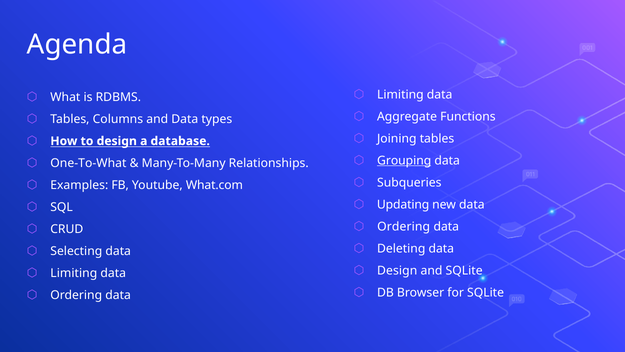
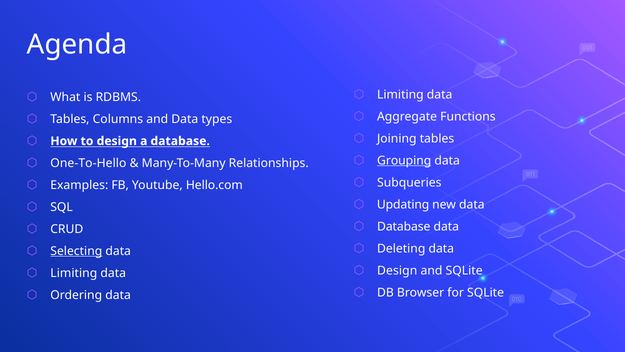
One-To-What: One-To-What -> One-To-Hello (88, 163)
What.com: What.com -> Hello.com (214, 185)
Ordering: Ordering -> Database (404, 226)
Selecting underline: none -> present (76, 251)
